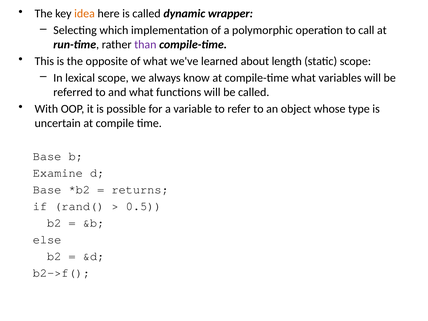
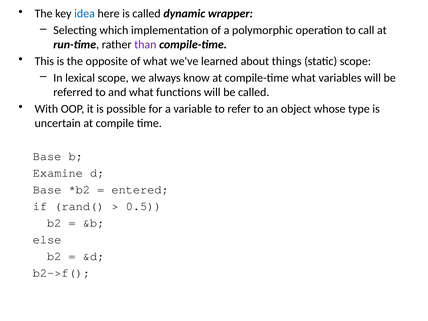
idea colour: orange -> blue (85, 14)
length: length -> things (287, 61)
returns: returns -> entered (140, 190)
